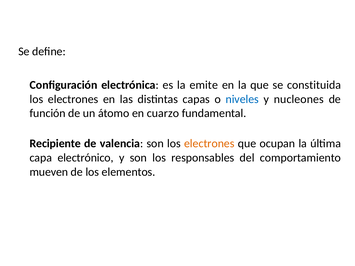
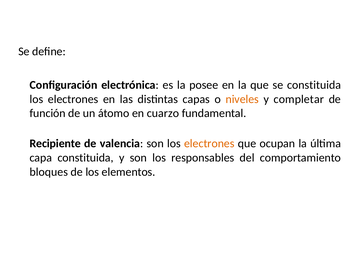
emite: emite -> posee (204, 85)
niveles colour: blue -> orange (242, 99)
nucleones: nucleones -> completar (299, 99)
capa electrónico: electrónico -> constituida (86, 158)
mueven: mueven -> bloques (49, 172)
